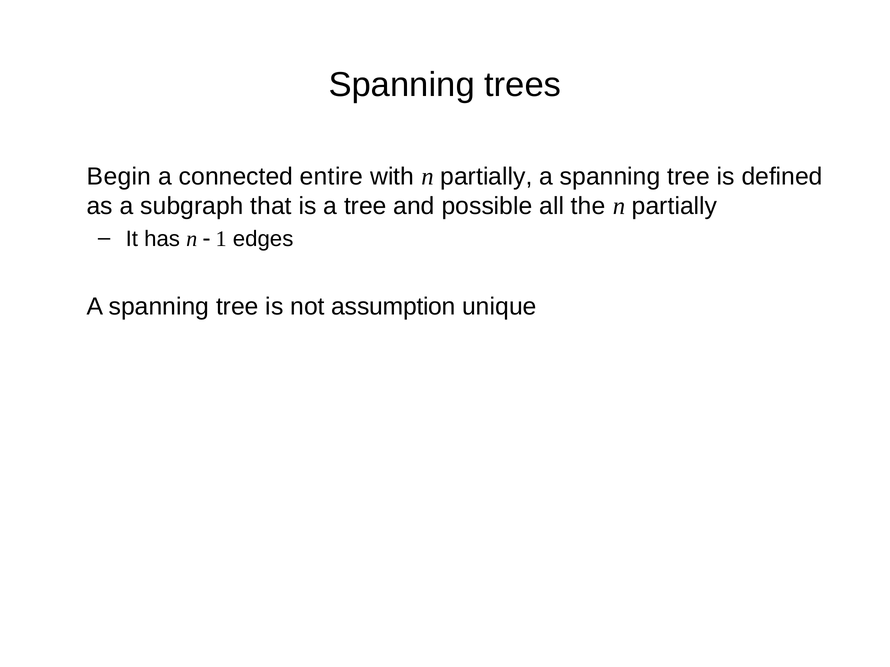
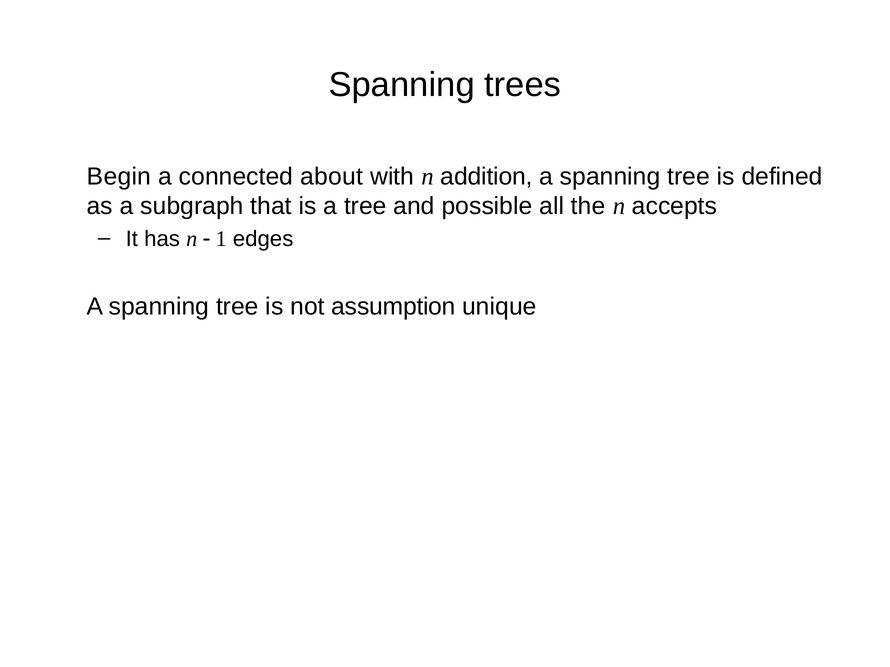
entire: entire -> about (331, 177)
with n partially: partially -> addition (487, 177)
the n partially: partially -> accepts (675, 206)
